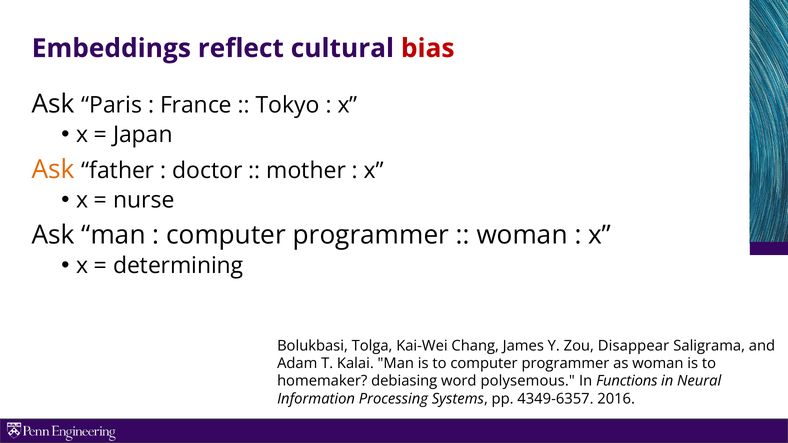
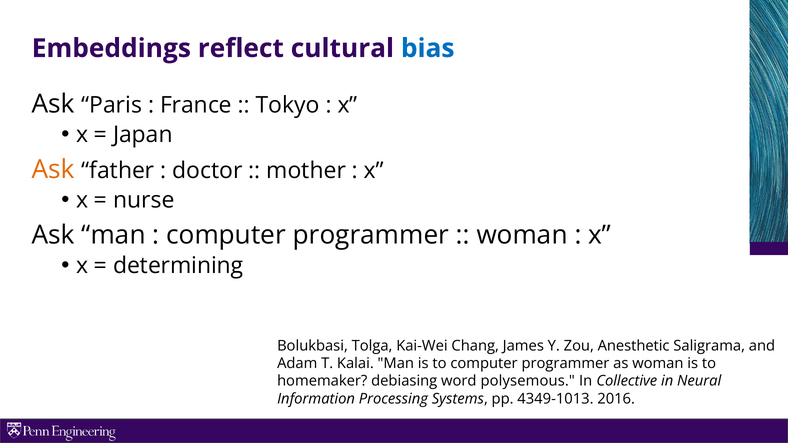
bias colour: red -> blue (428, 48)
Disappear: Disappear -> Anesthetic (634, 346)
Functions: Functions -> Collective (627, 381)
4349-6357: 4349-6357 -> 4349-1013 (555, 399)
